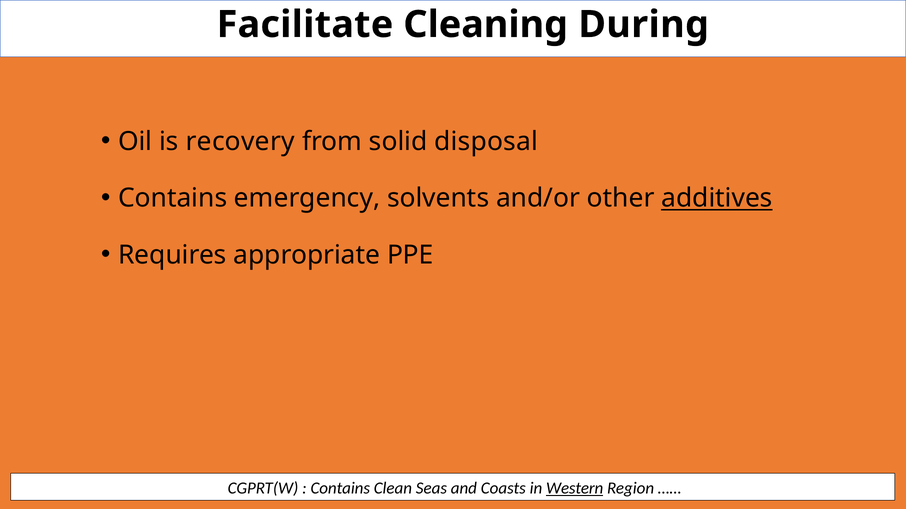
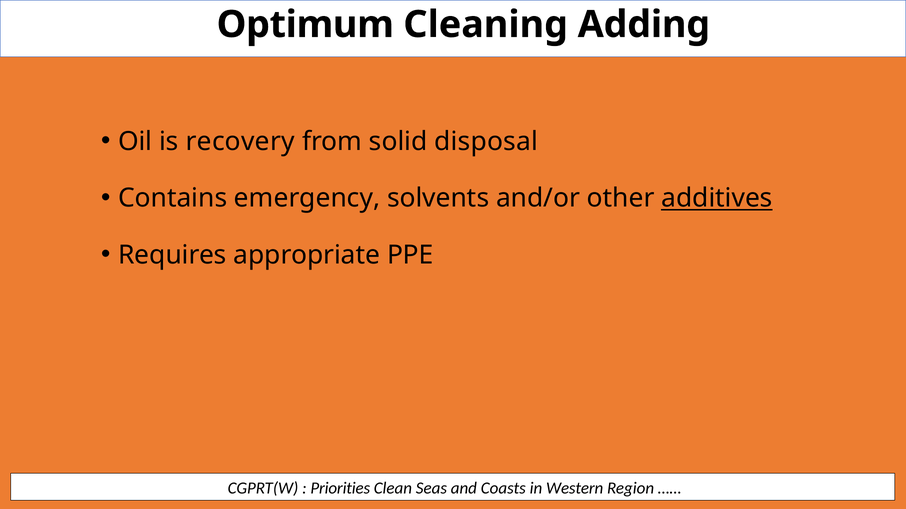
Facilitate: Facilitate -> Optimum (305, 25)
During: During -> Adding (644, 25)
Contains: Contains -> Priorities (340, 489)
Western underline: present -> none (575, 489)
